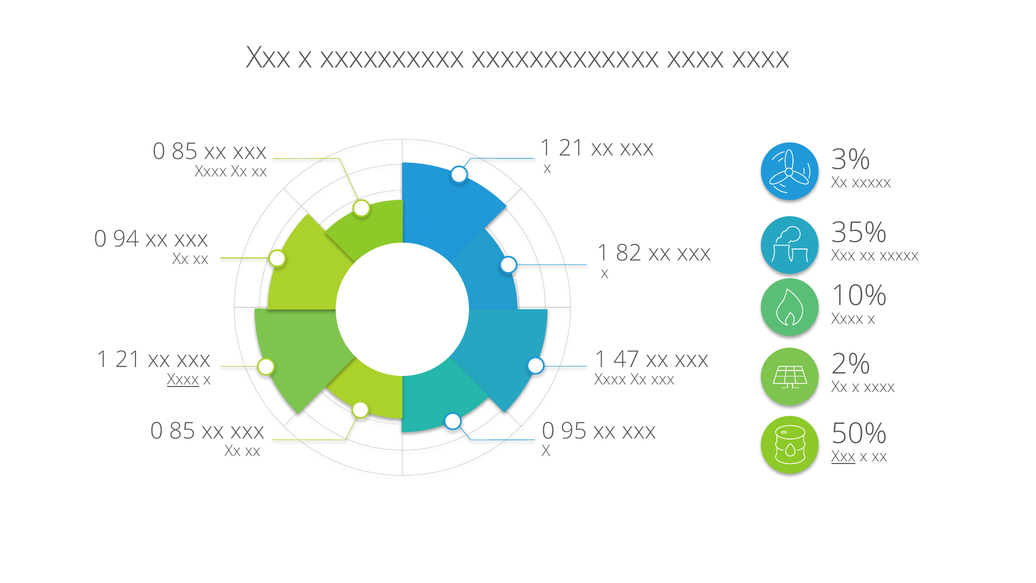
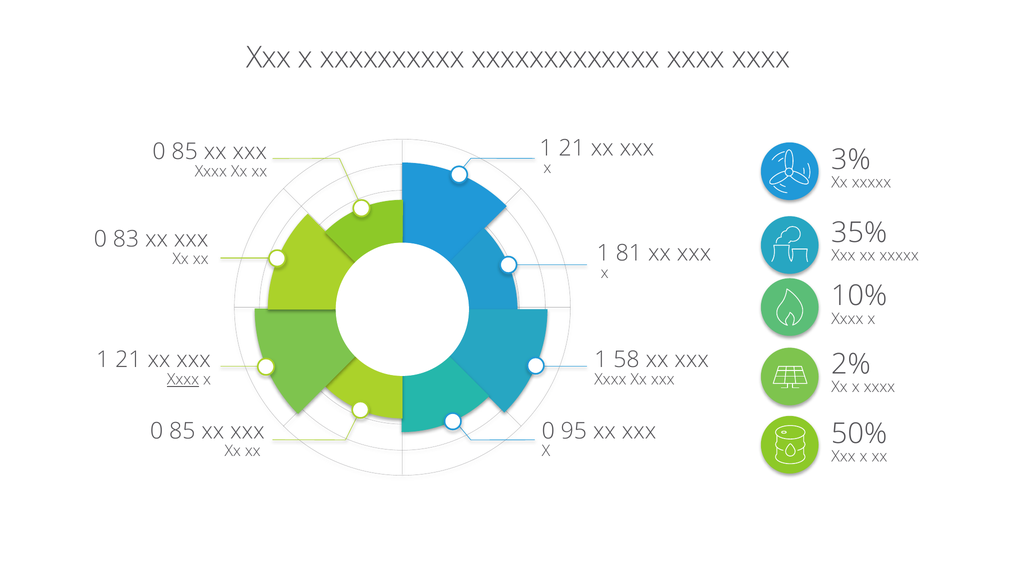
94: 94 -> 83 (126, 239)
82: 82 -> 81 (629, 253)
47: 47 -> 58 (626, 360)
Xxx underline: present -> none (843, 456)
